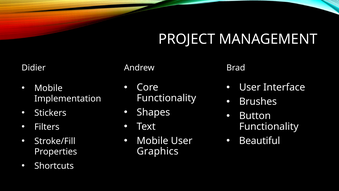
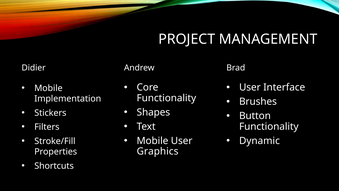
Beautiful: Beautiful -> Dynamic (260, 141)
